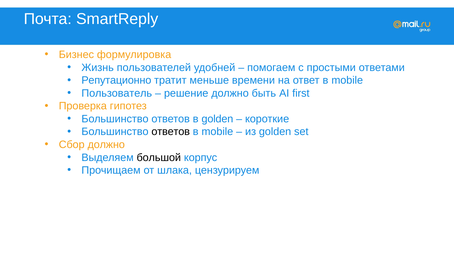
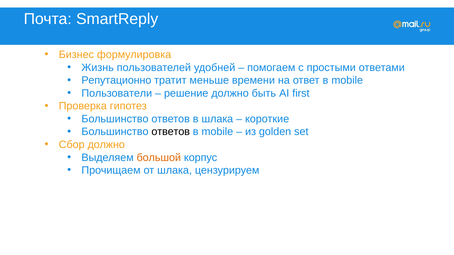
Пользователь: Пользователь -> Пользователи (117, 93)
в golden: golden -> шлака (217, 119)
большой colour: black -> orange (159, 158)
